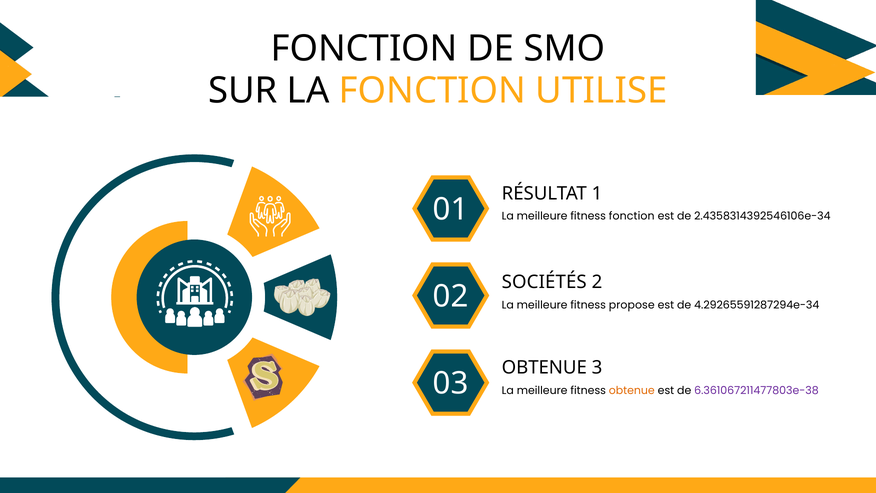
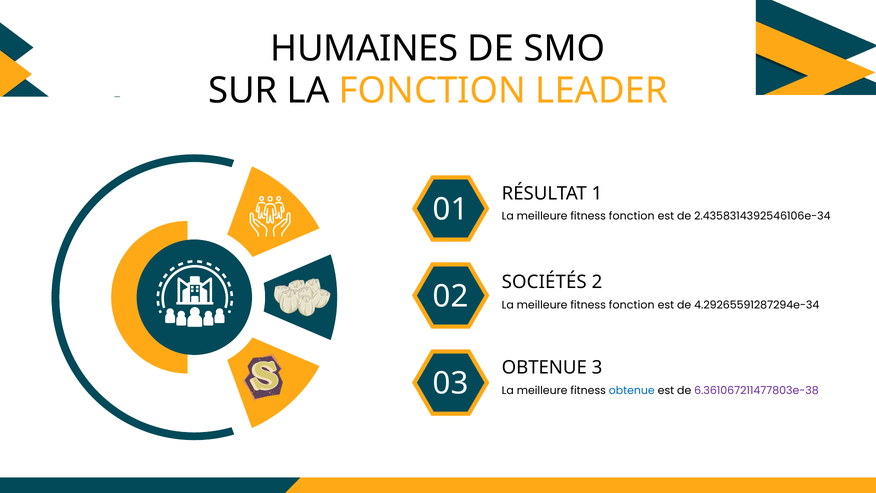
FONCTION: FONCTION -> HUMAINES (364, 49)
UTILISE: UTILISE -> LEADER (602, 91)
propose: propose -> fonction (632, 305)
obtenue colour: orange -> blue (632, 390)
